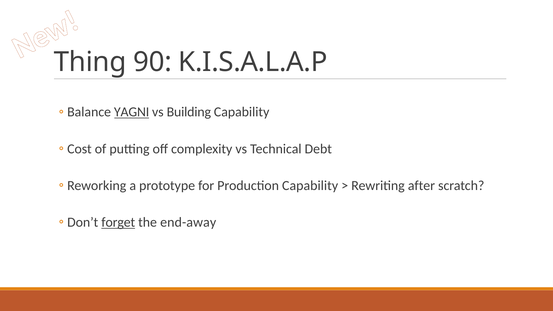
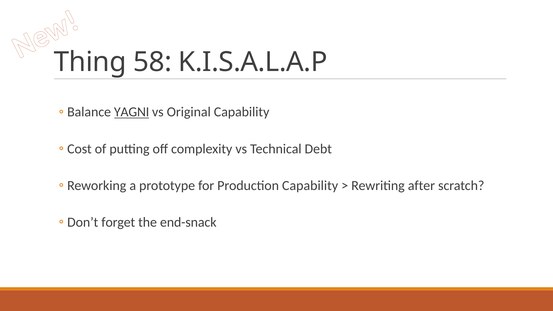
90: 90 -> 58 (153, 62)
Building: Building -> Original (189, 112)
forget underline: present -> none (118, 222)
end-away: end-away -> end-snack (188, 222)
